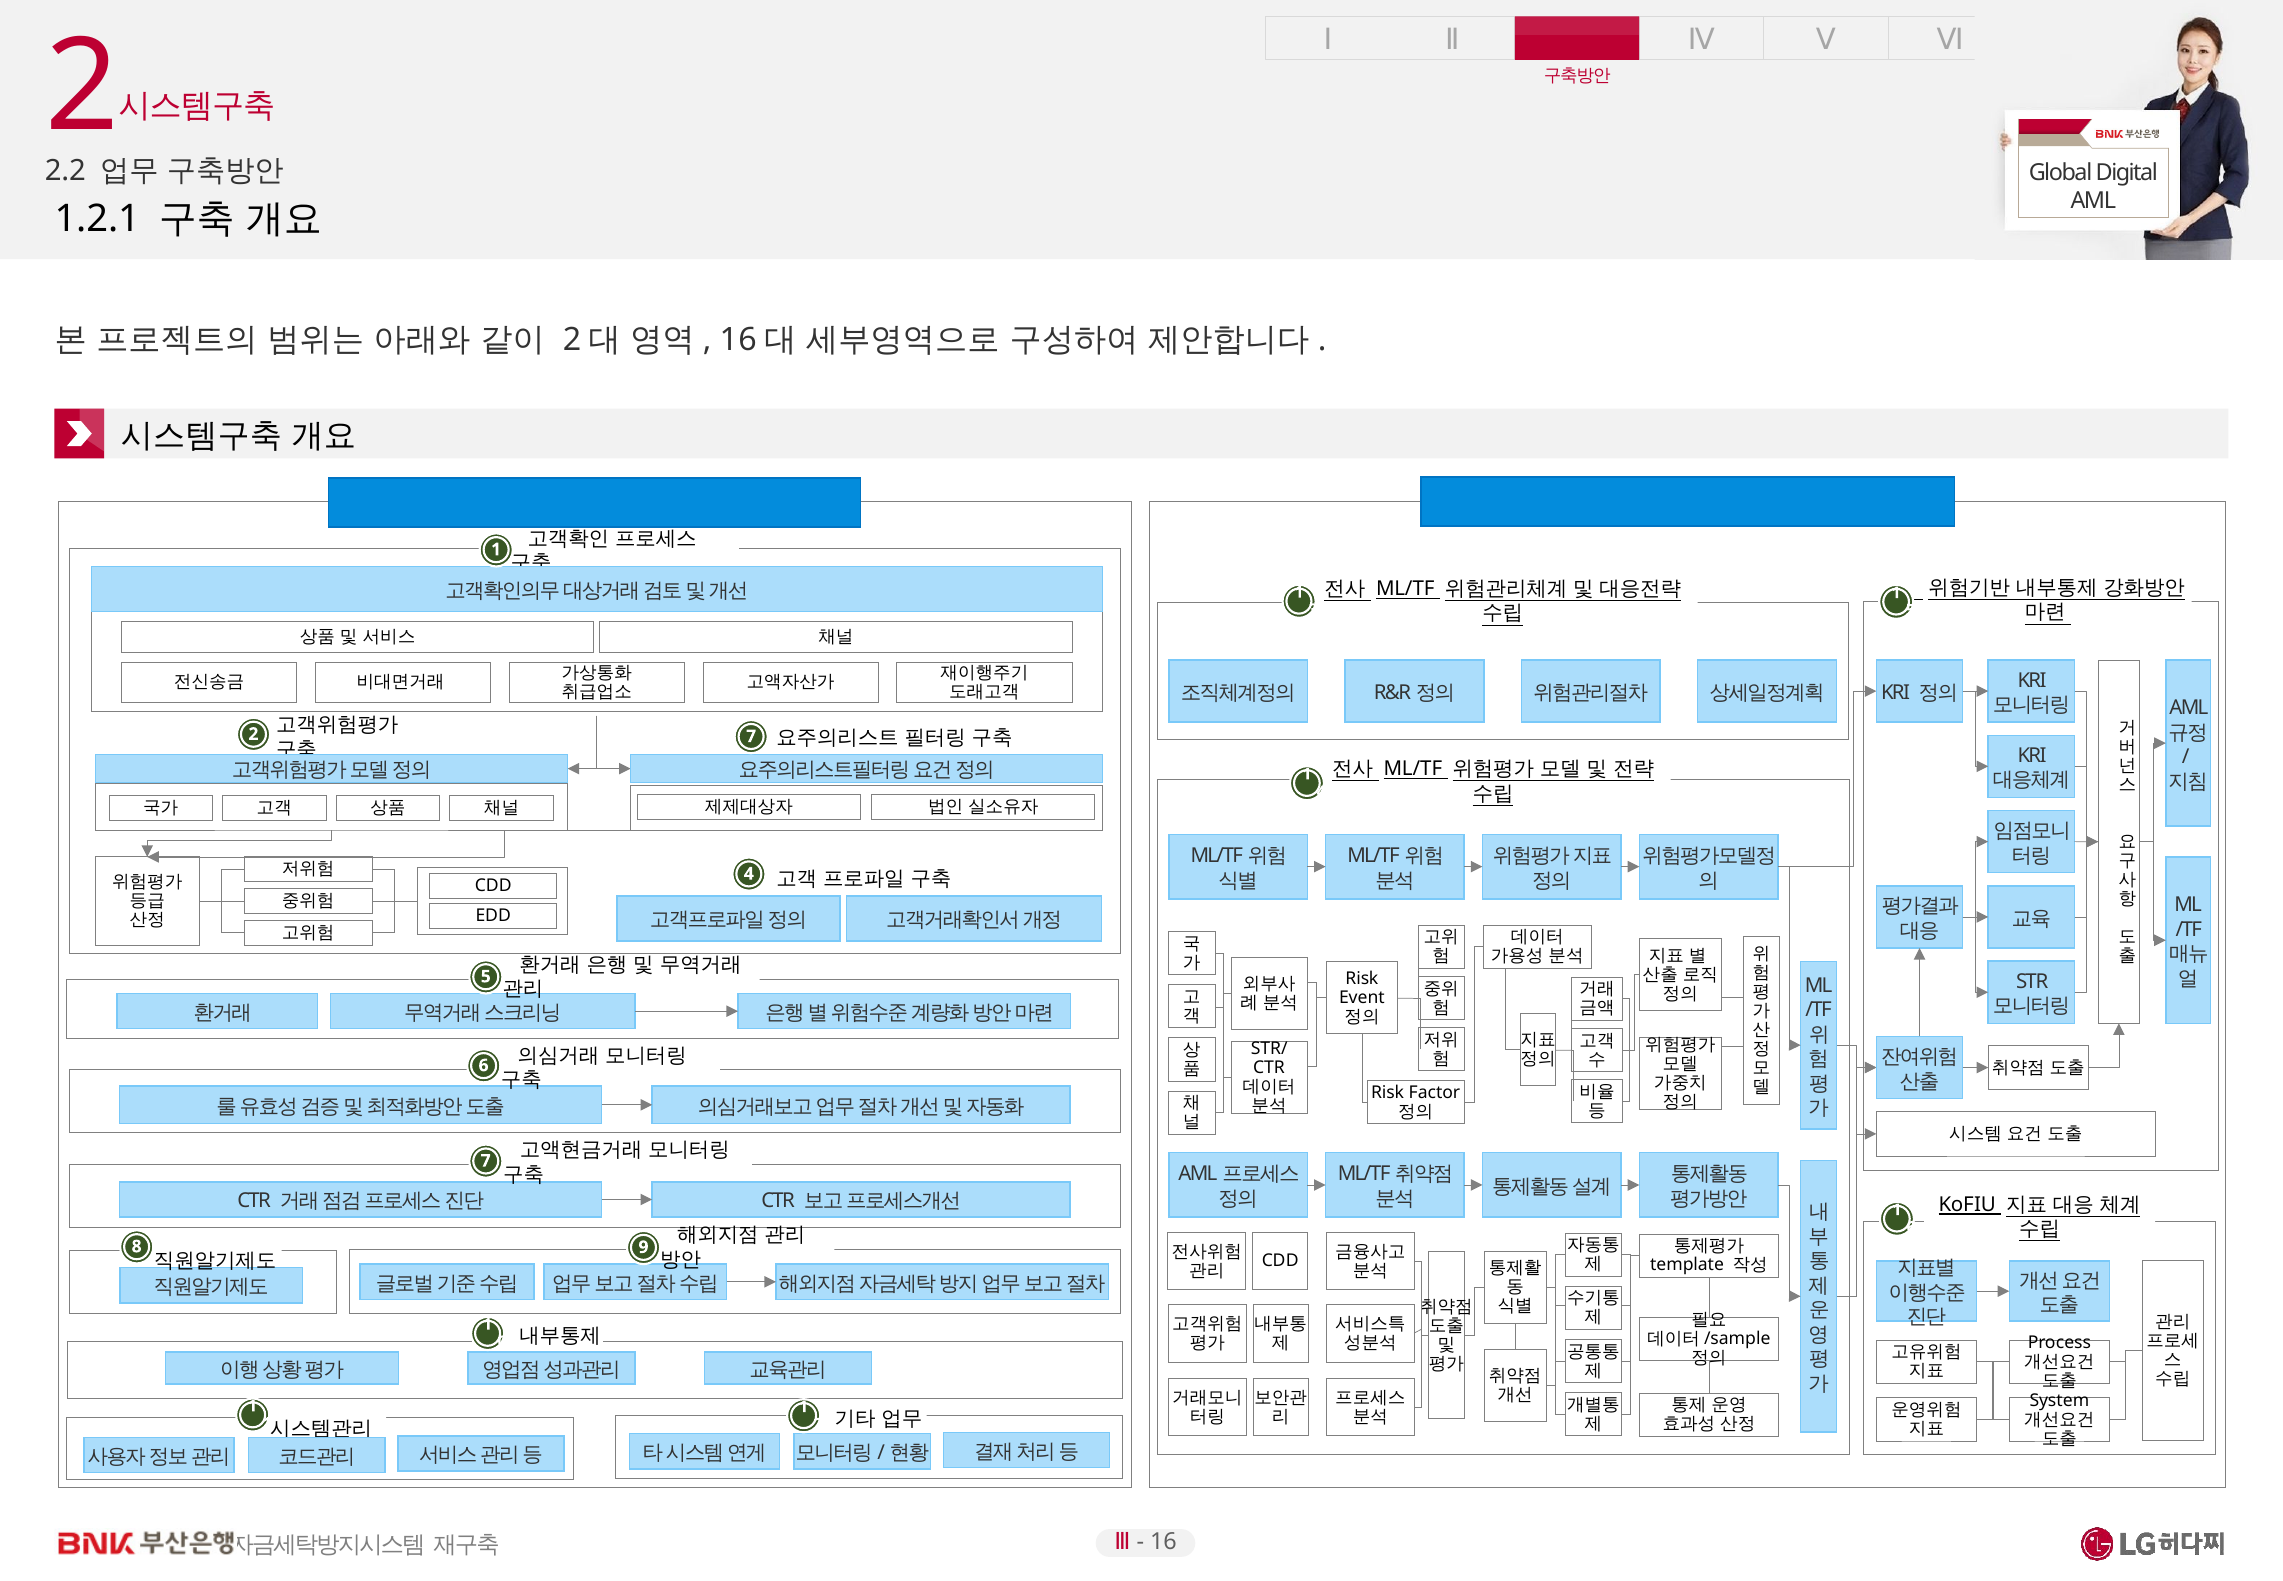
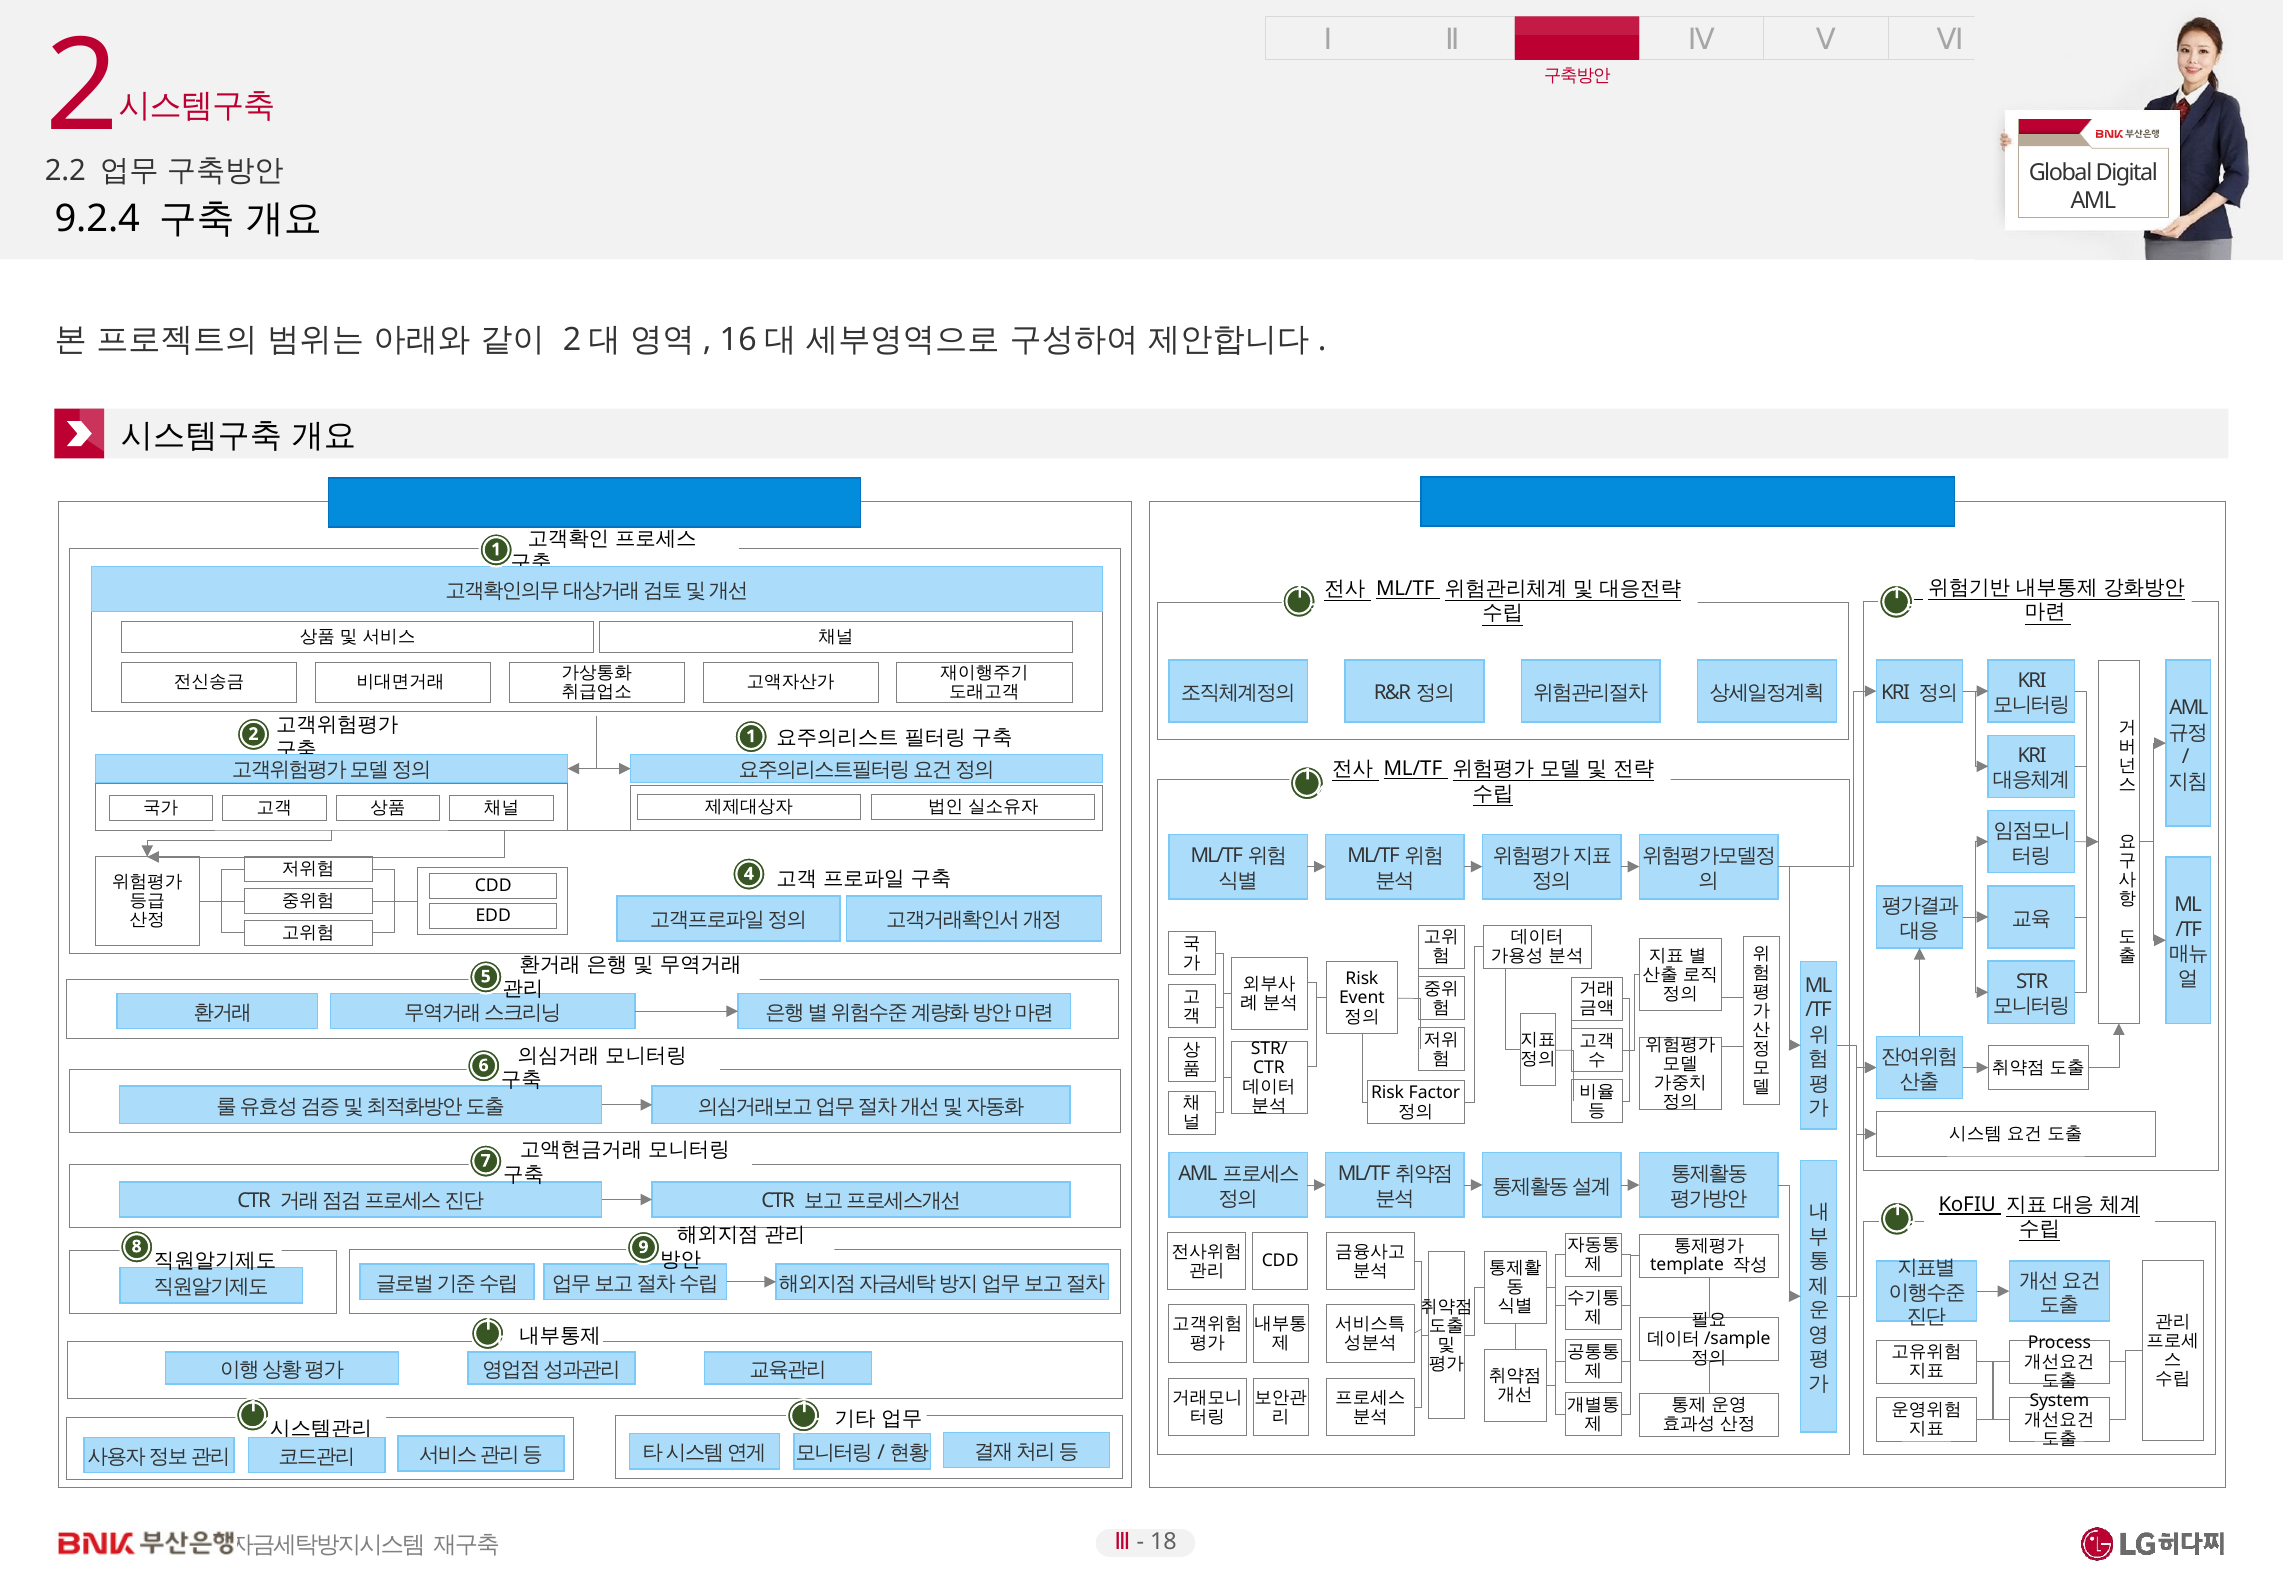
1.2.1: 1.2.1 -> 9.2.4 (97, 218)
2 7: 7 -> 1 (751, 736)
16: 16 -> 18 (1163, 1542)
